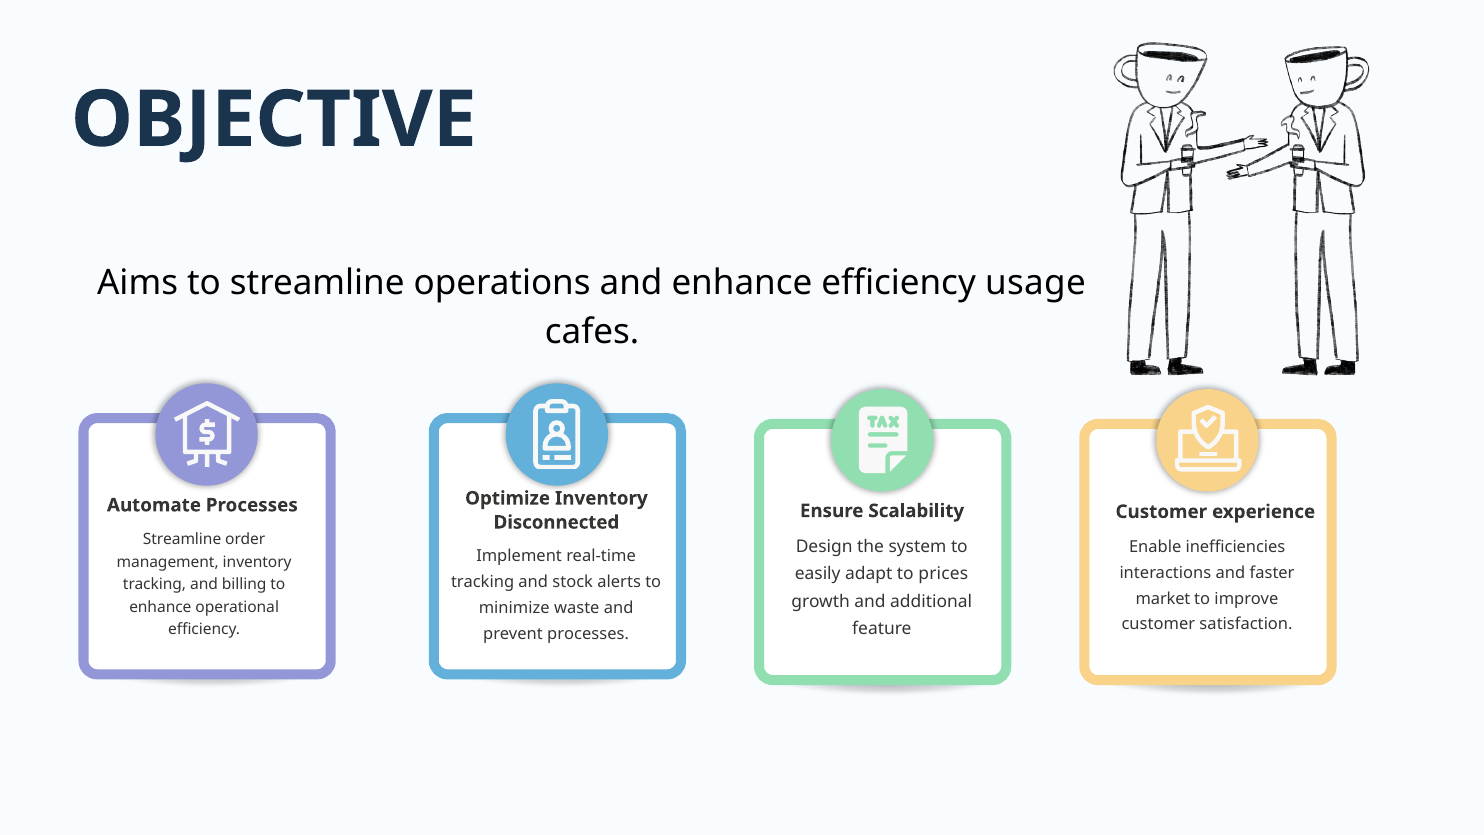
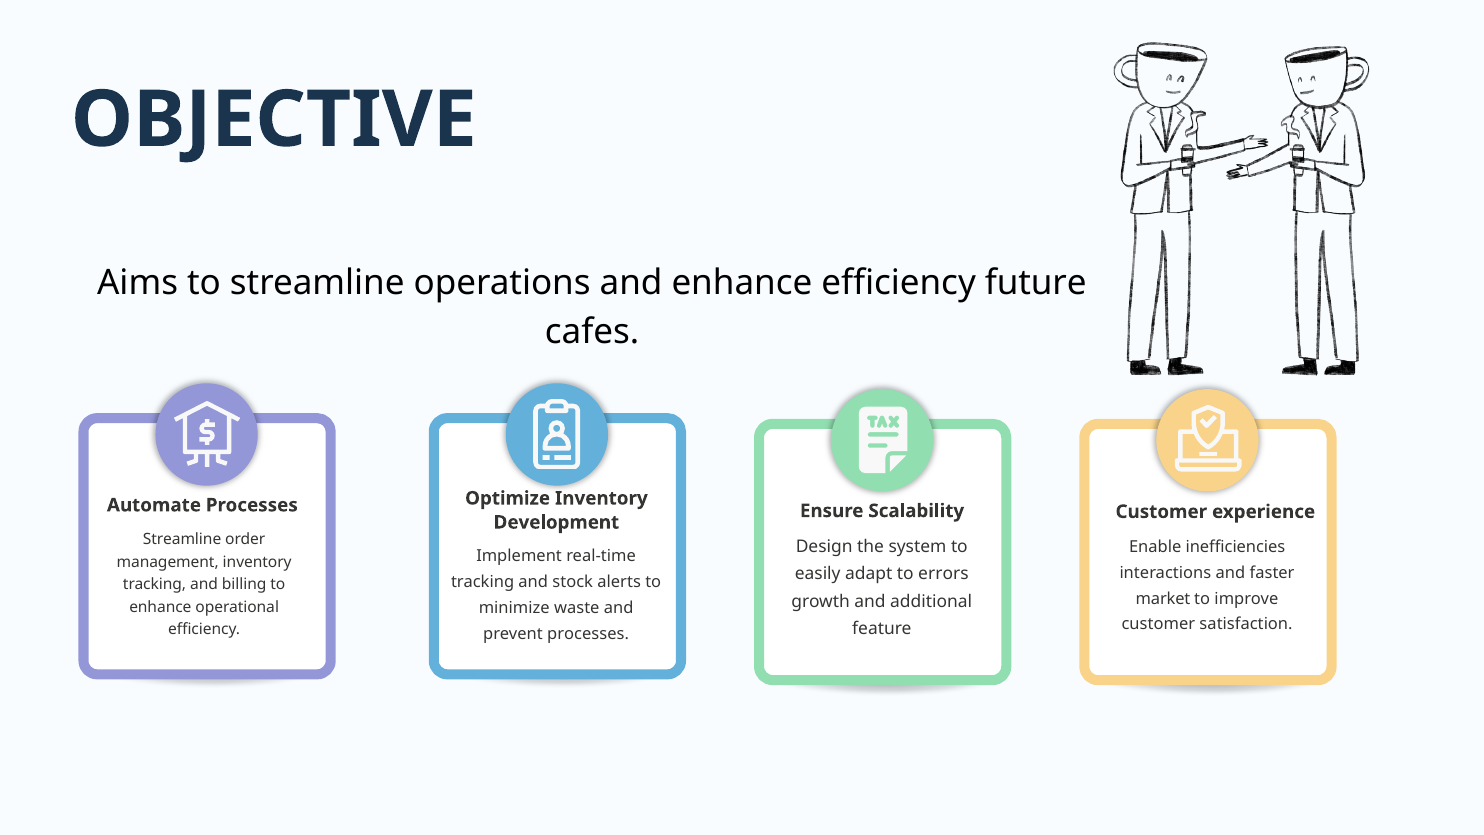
usage: usage -> future (1036, 283)
Disconnected: Disconnected -> Development (556, 522)
prices: prices -> errors (943, 574)
